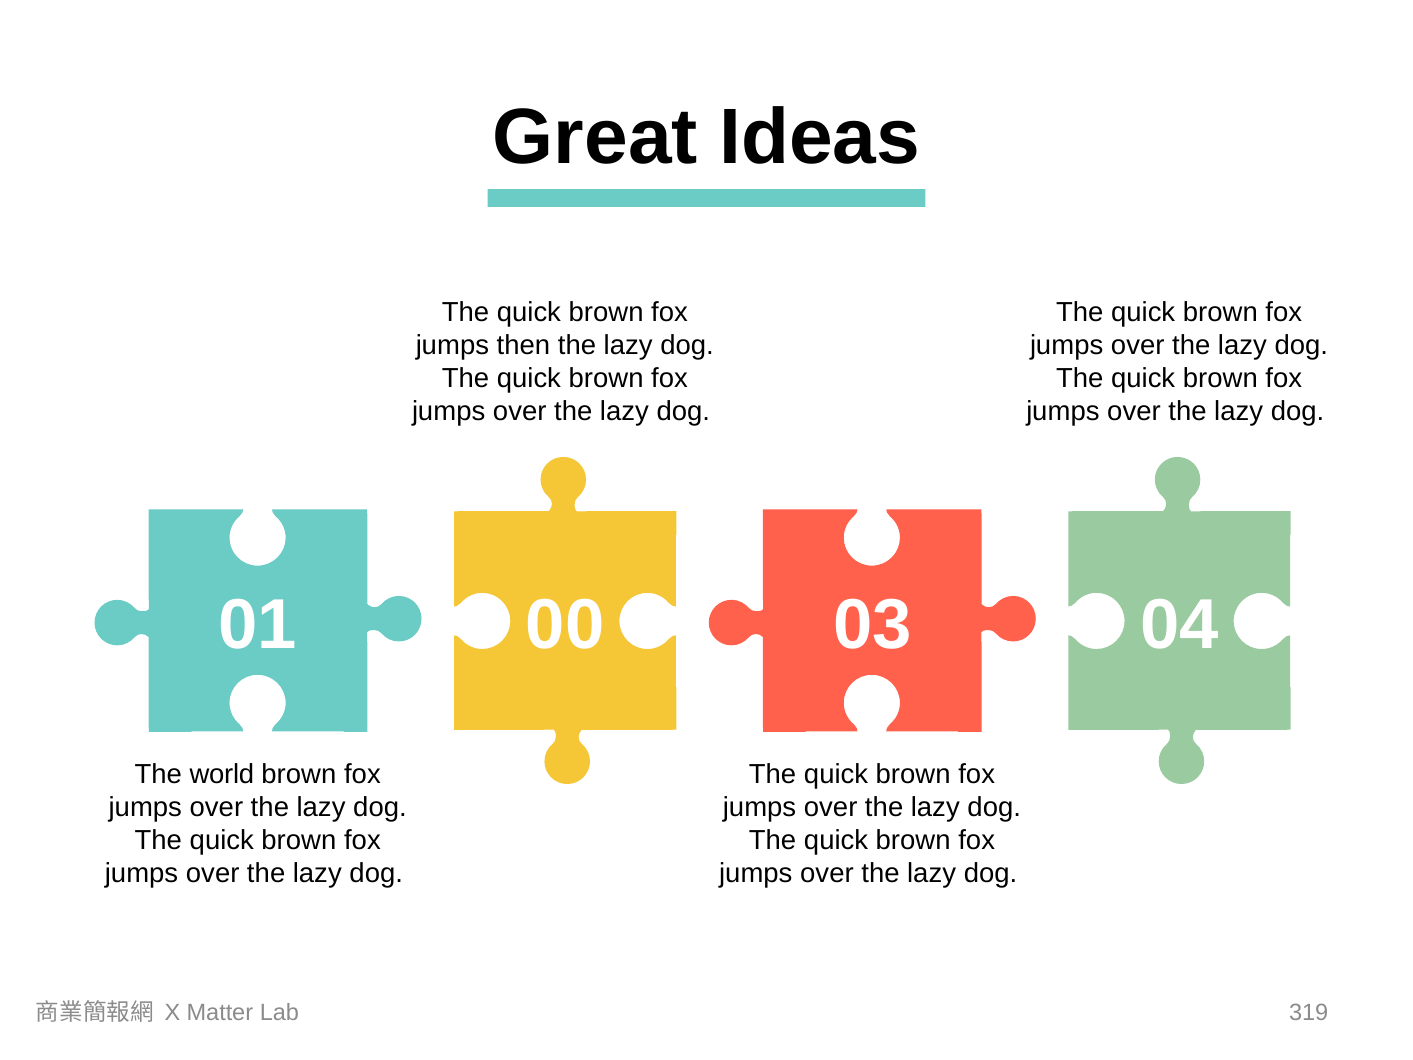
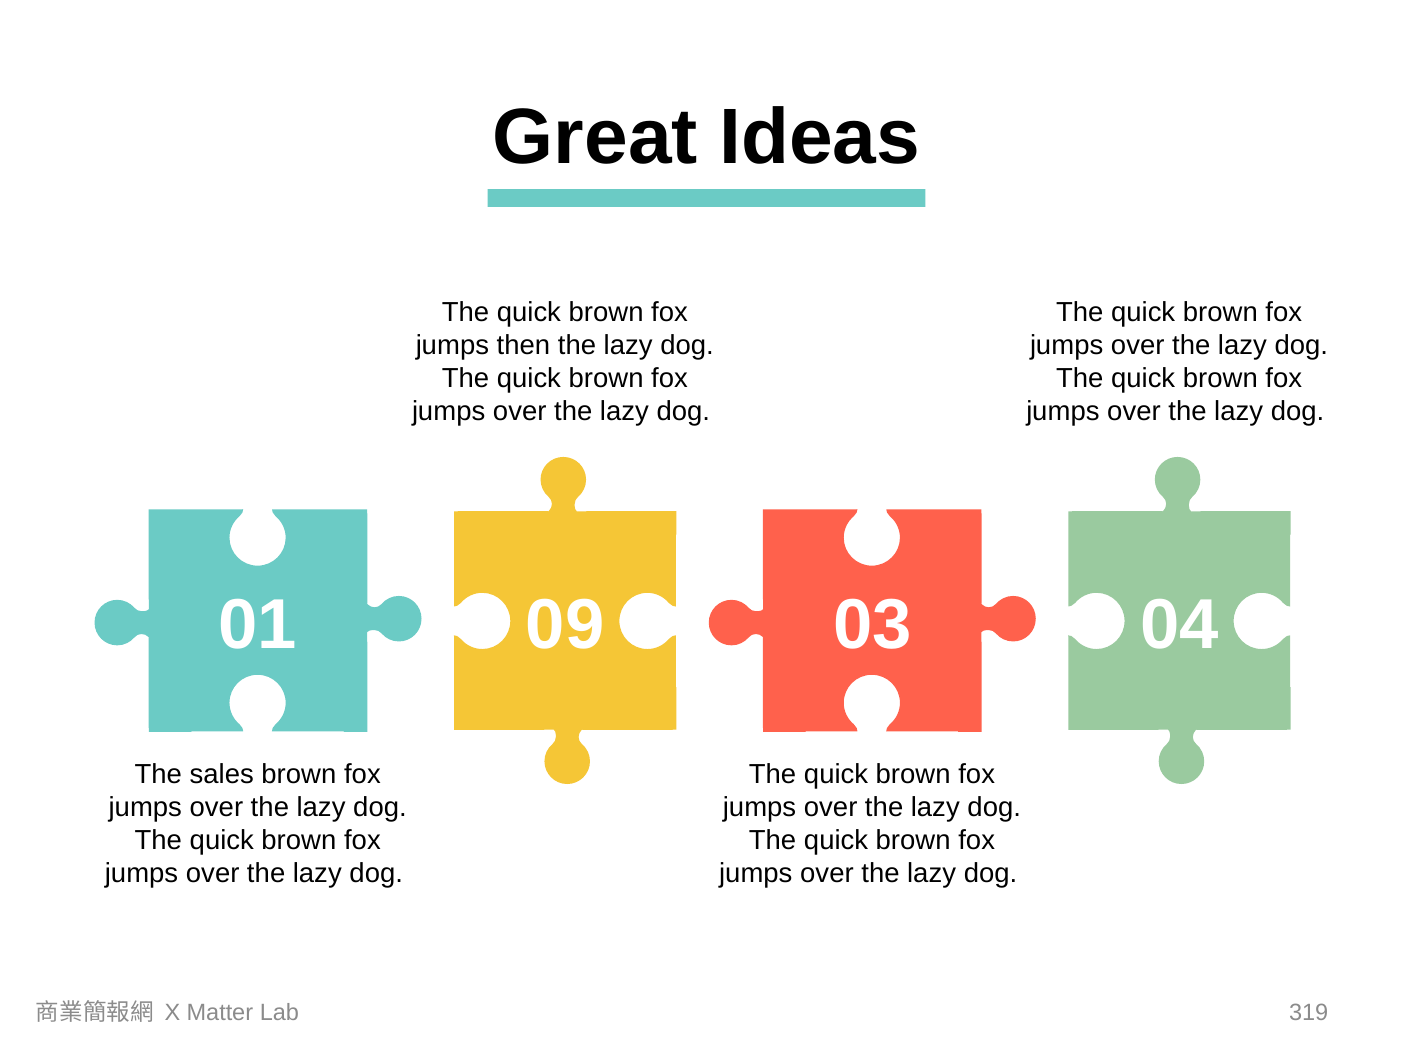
00: 00 -> 09 (565, 625)
world: world -> sales (222, 774)
